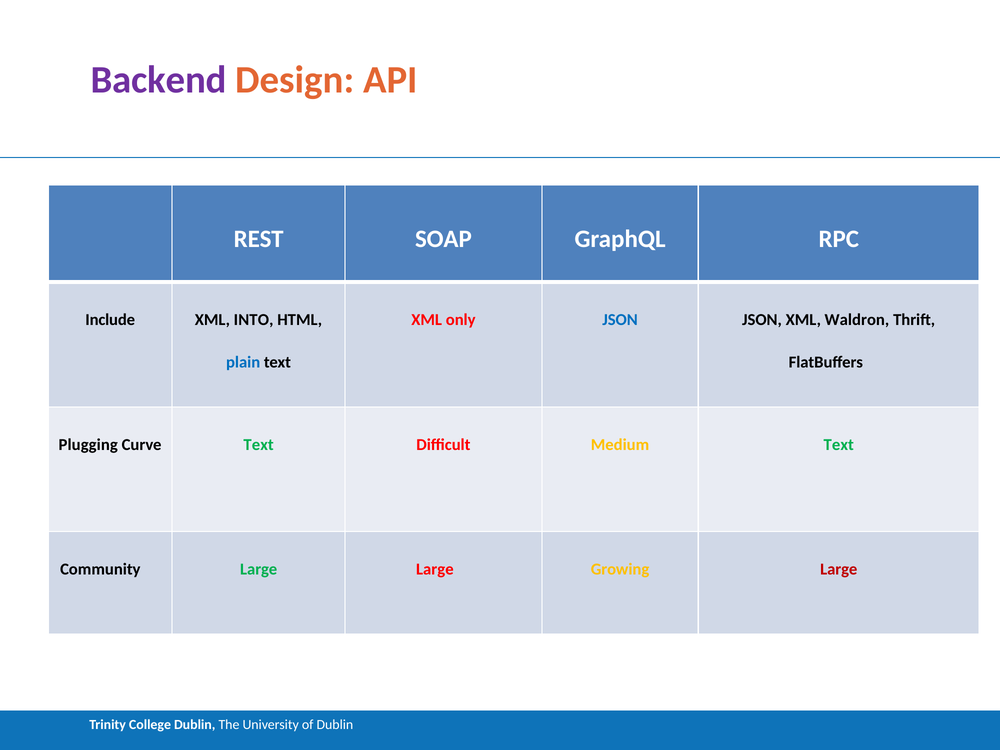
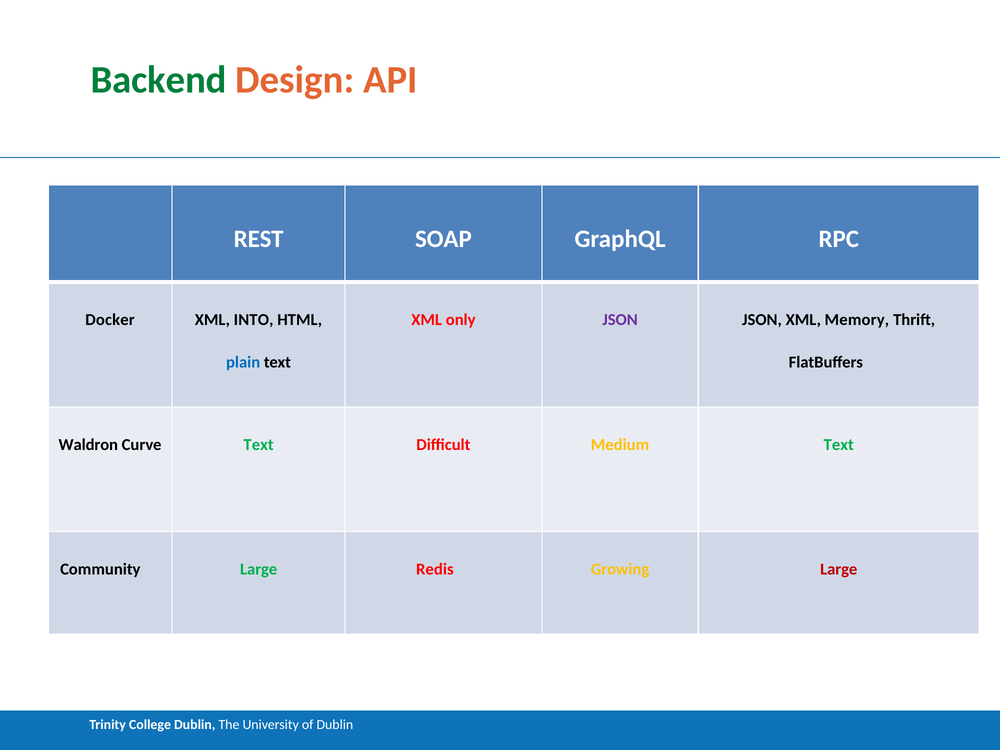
Backend colour: purple -> green (159, 80)
Include: Include -> Docker (110, 320)
JSON colour: blue -> purple (620, 320)
Waldron: Waldron -> Memory (857, 320)
Plugging: Plugging -> Waldron (88, 445)
Large Large: Large -> Redis (435, 569)
